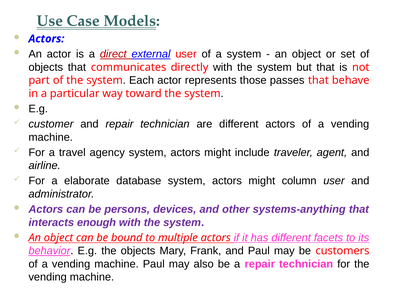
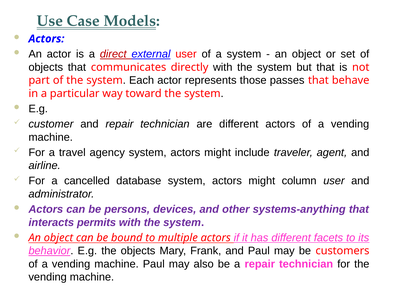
elaborate: elaborate -> cancelled (87, 181)
enough: enough -> permits (96, 222)
